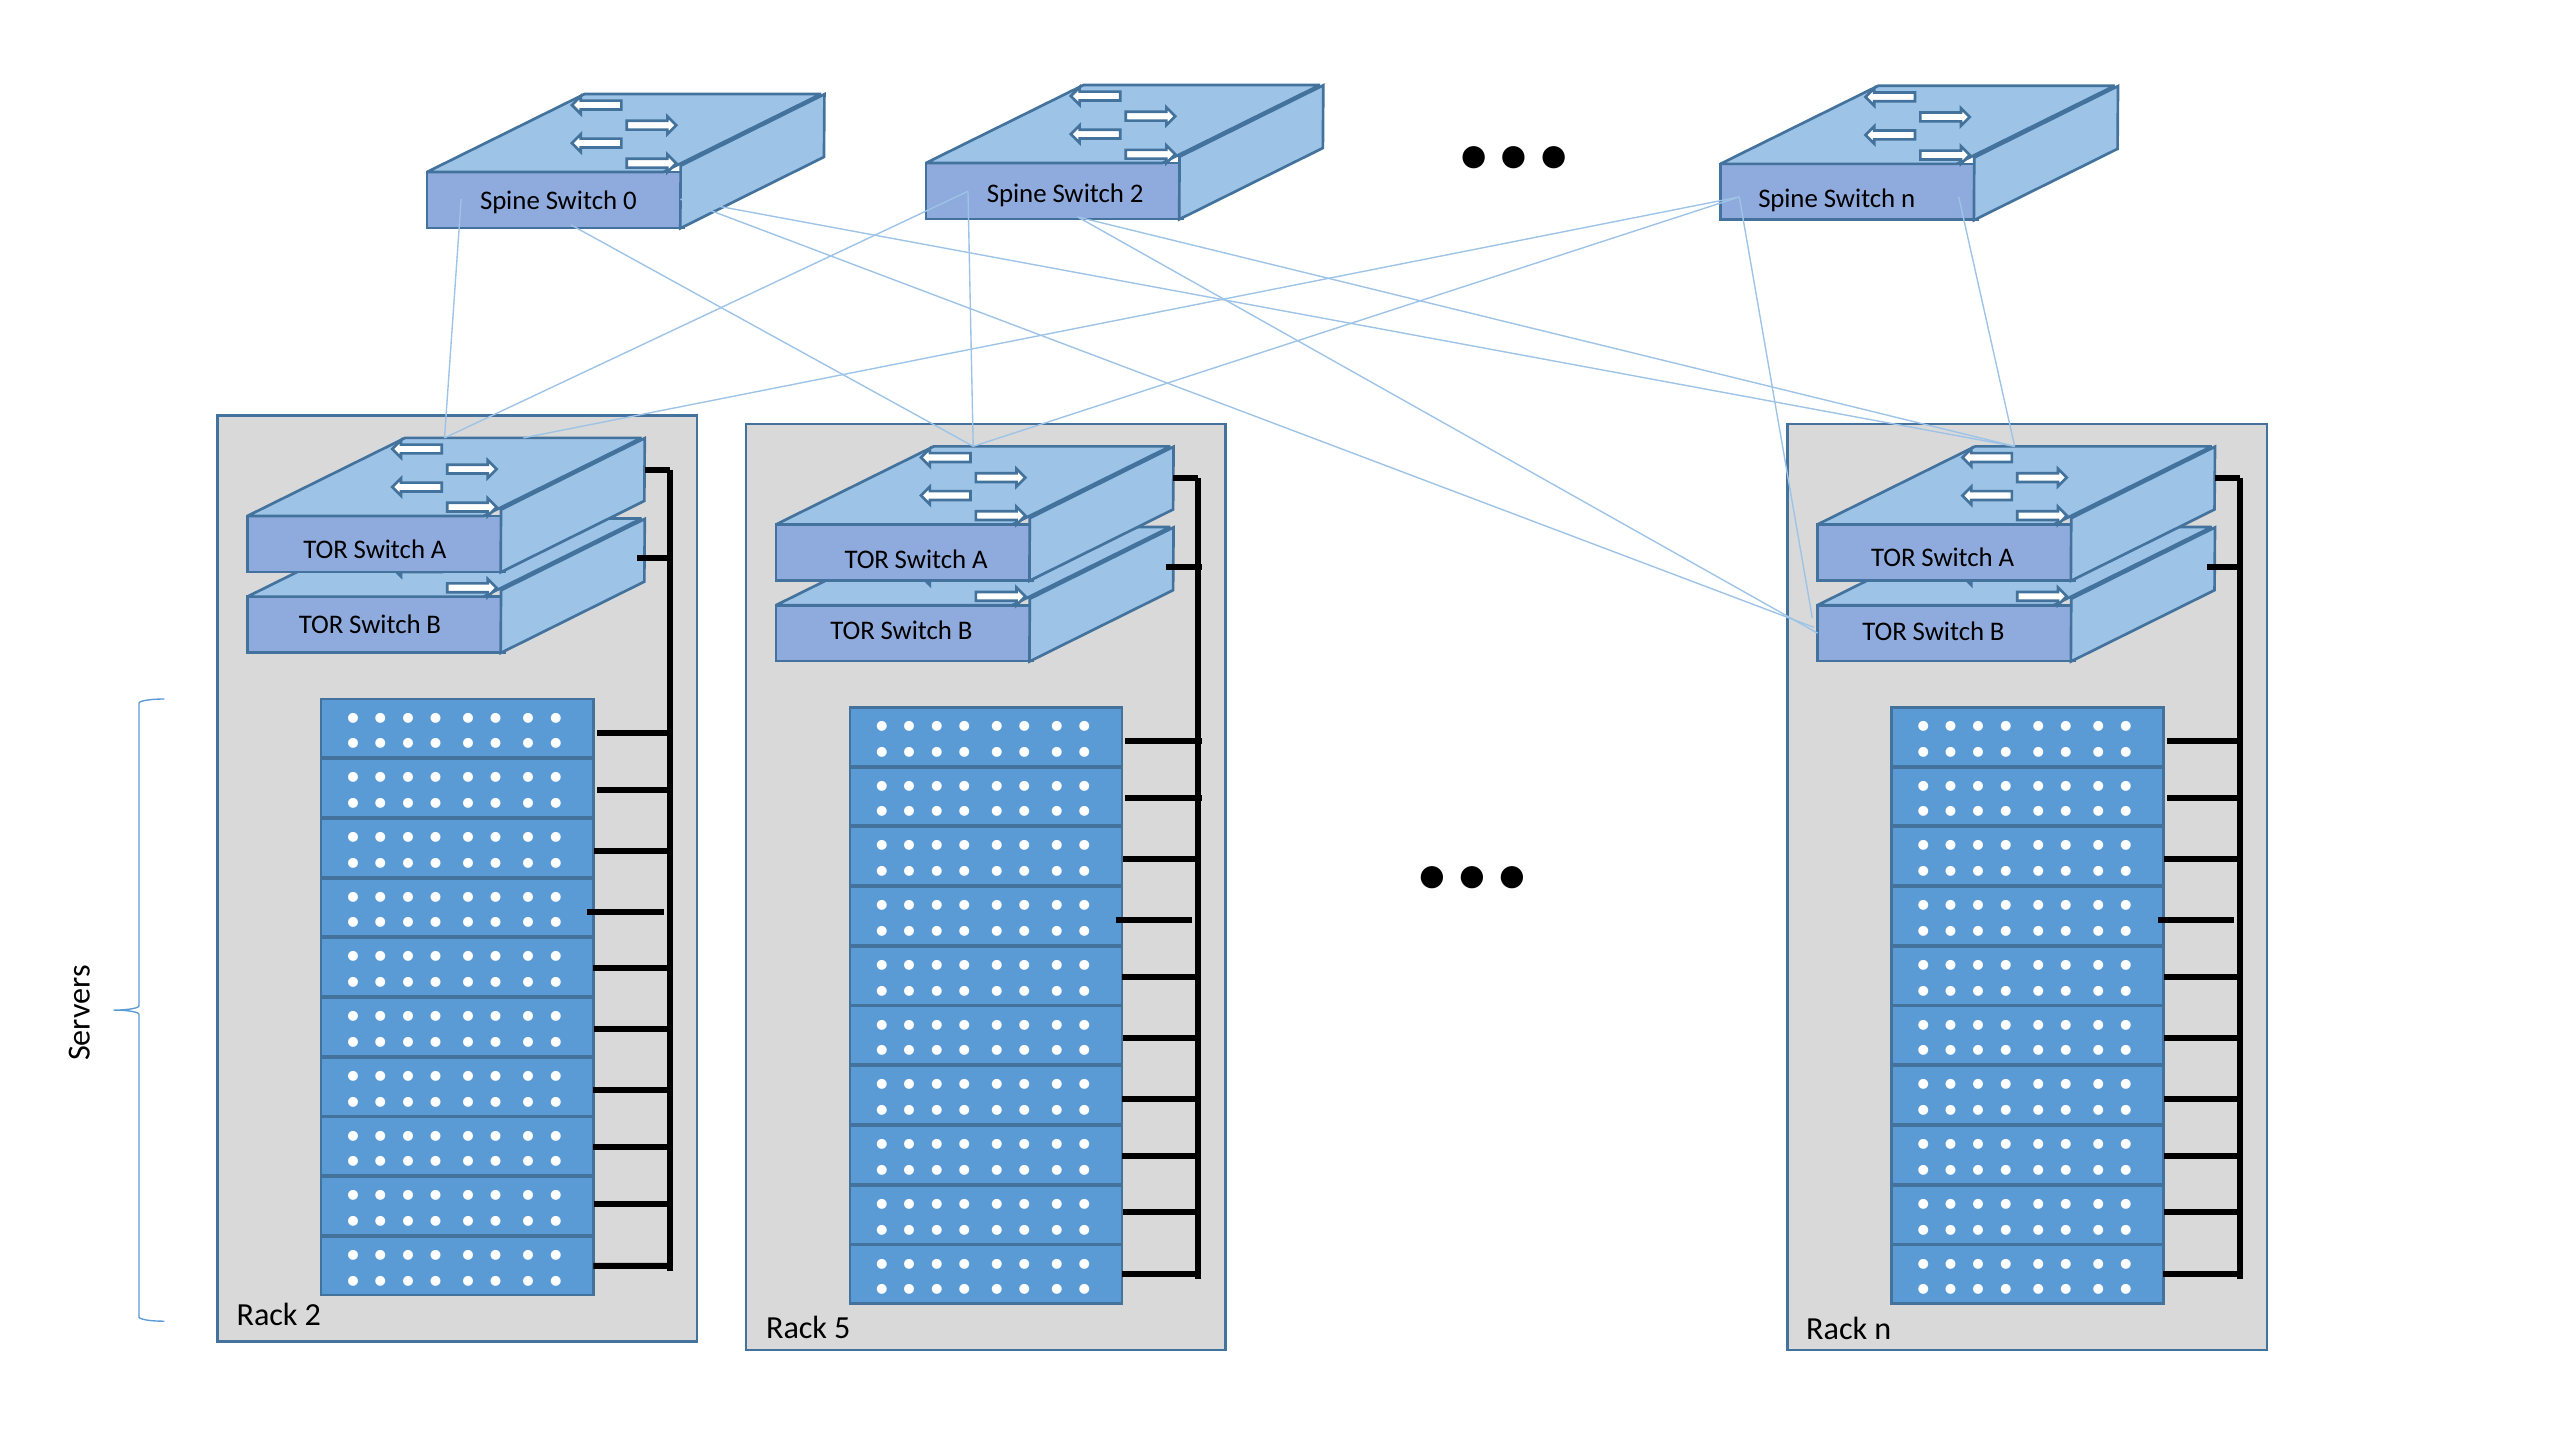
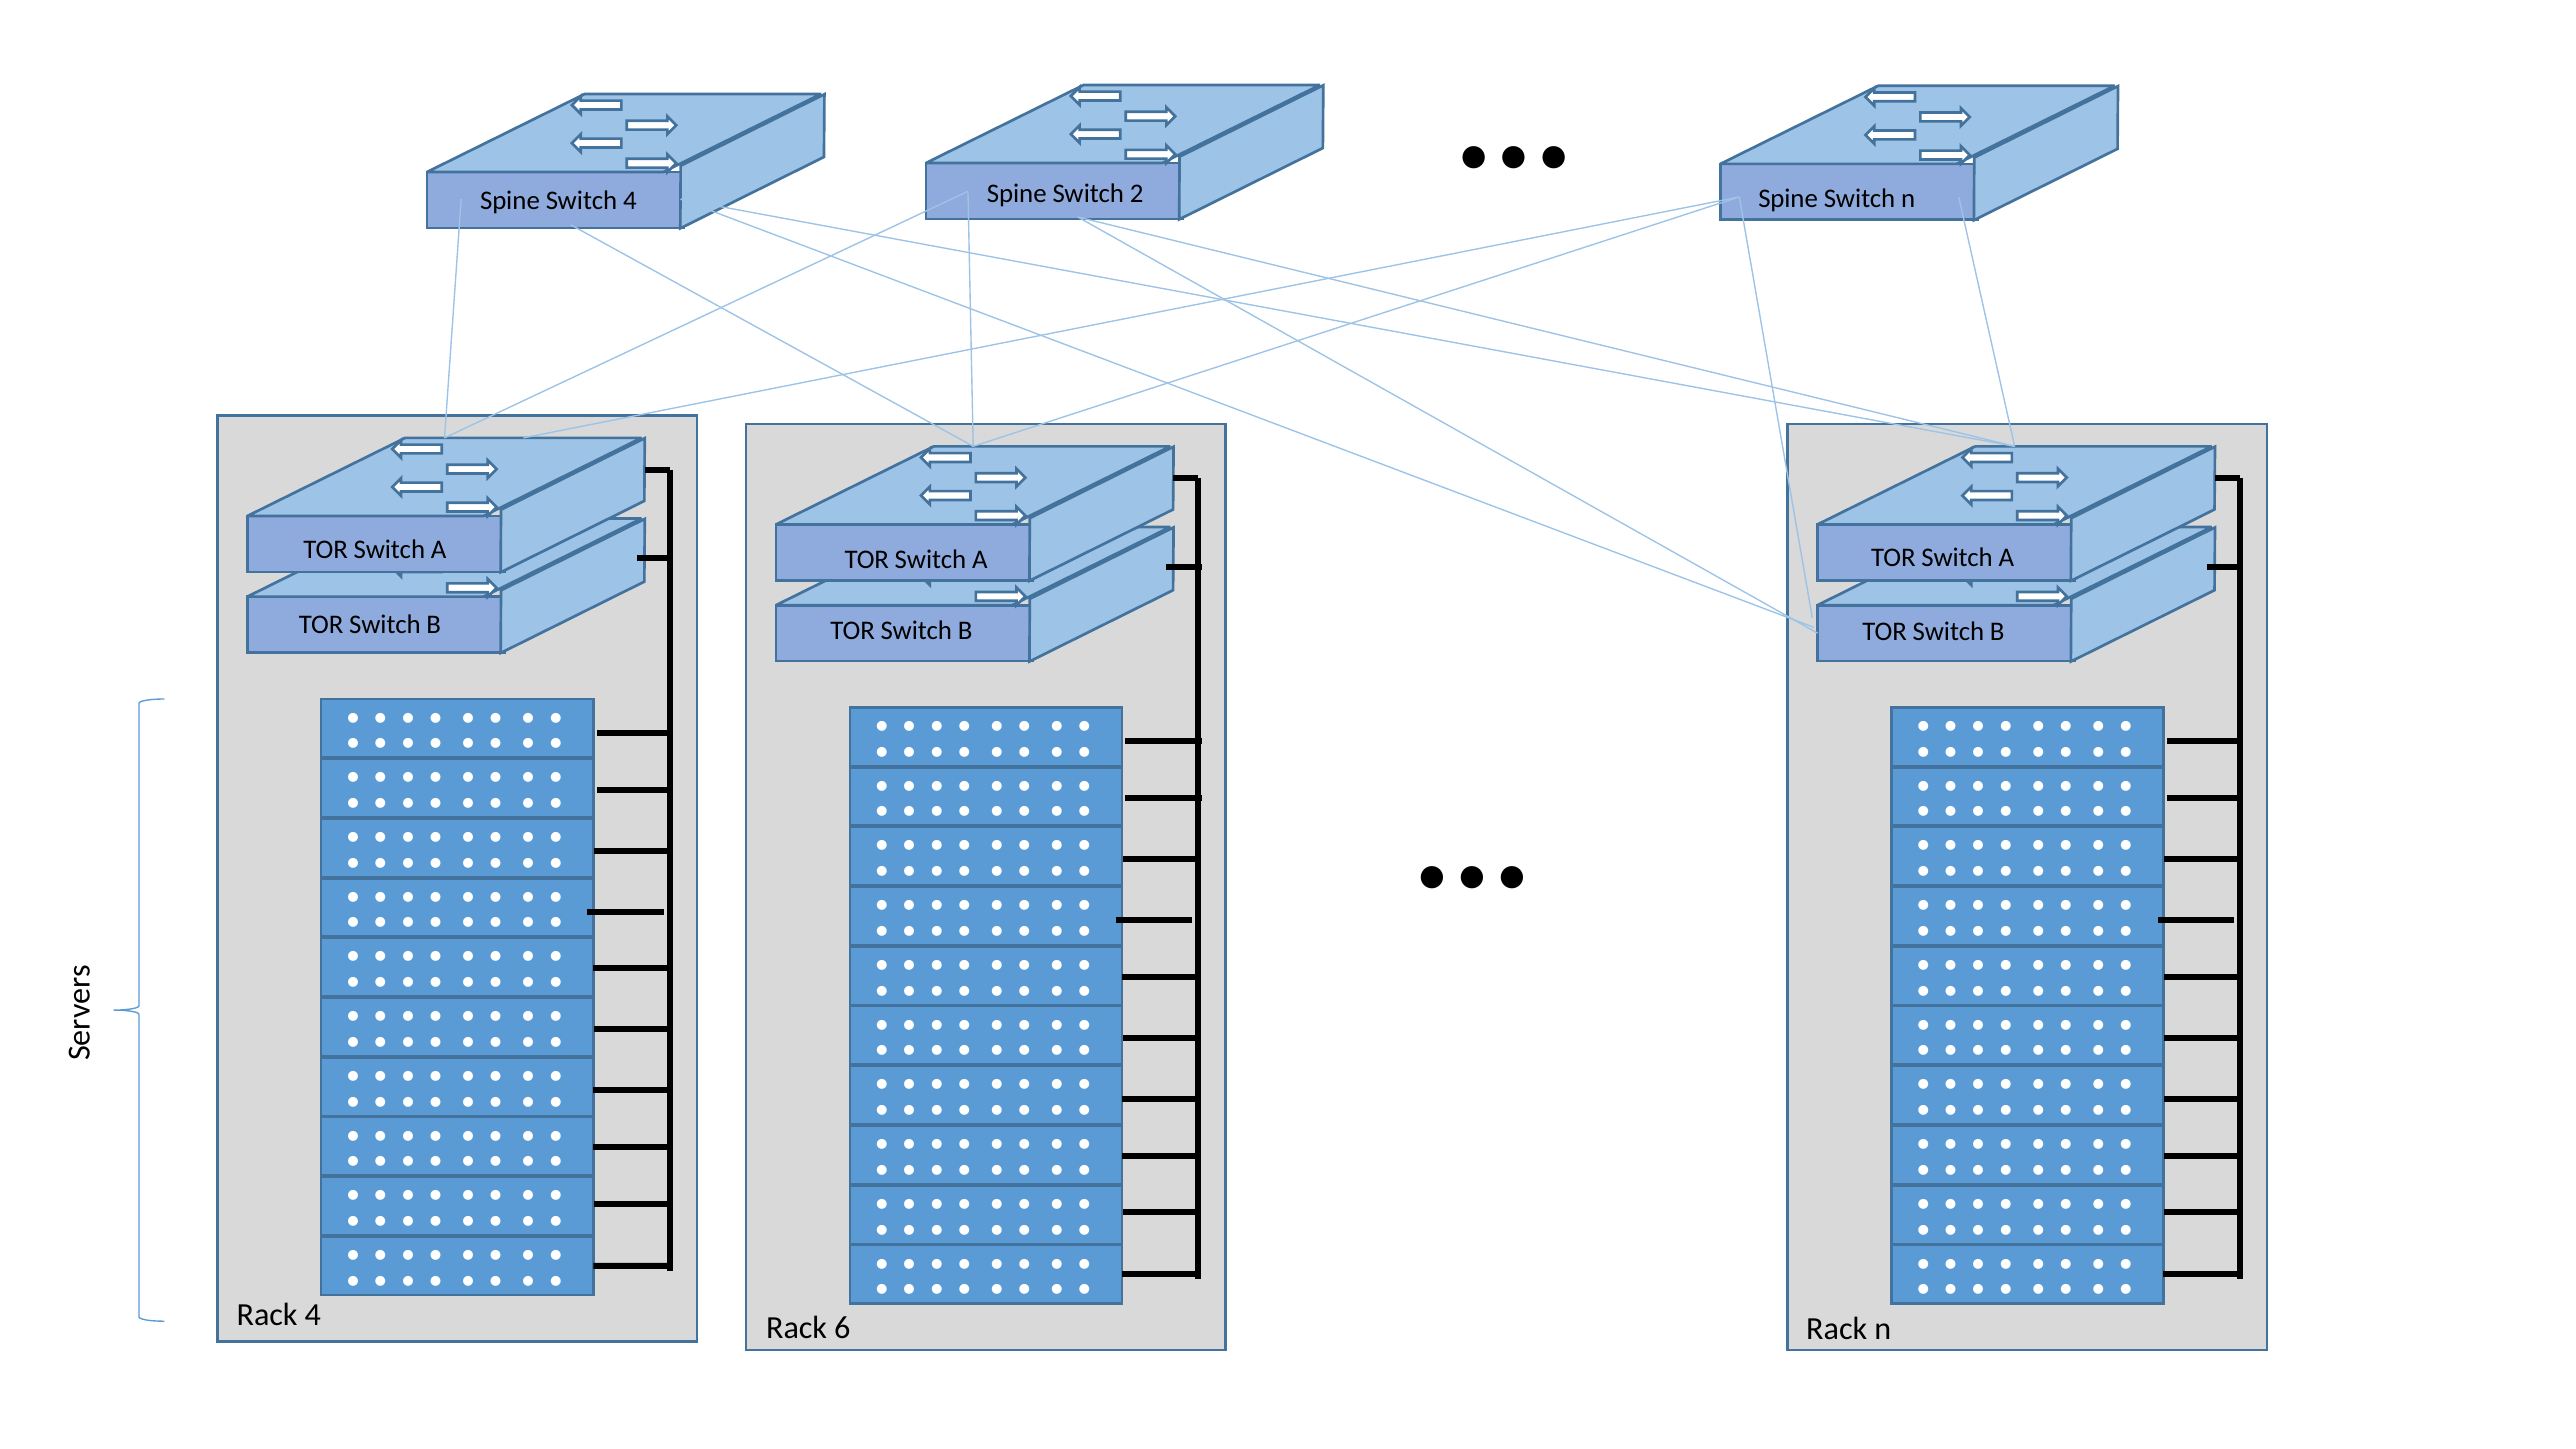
Switch 0: 0 -> 4 (630, 201)
Rack 2: 2 -> 4 (313, 1315)
5: 5 -> 6 (842, 1328)
